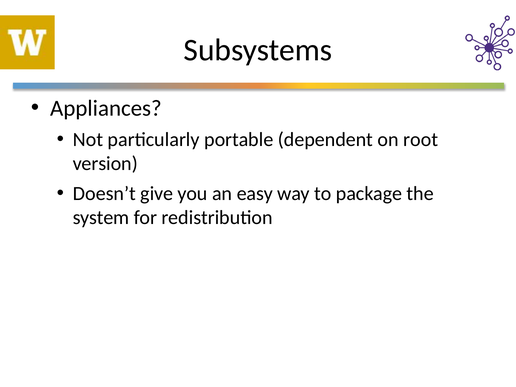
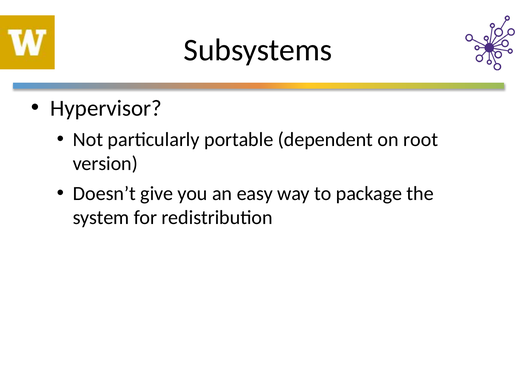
Appliances: Appliances -> Hypervisor (106, 108)
